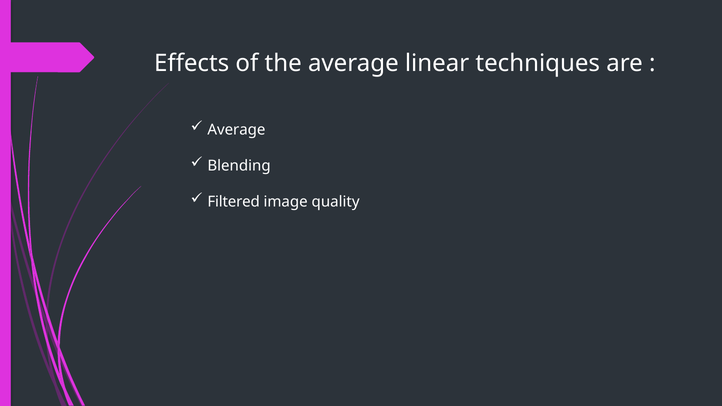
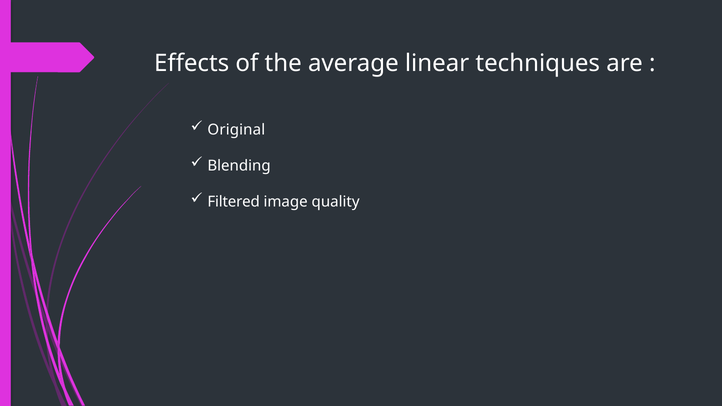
Average: Average -> Original (236, 130)
